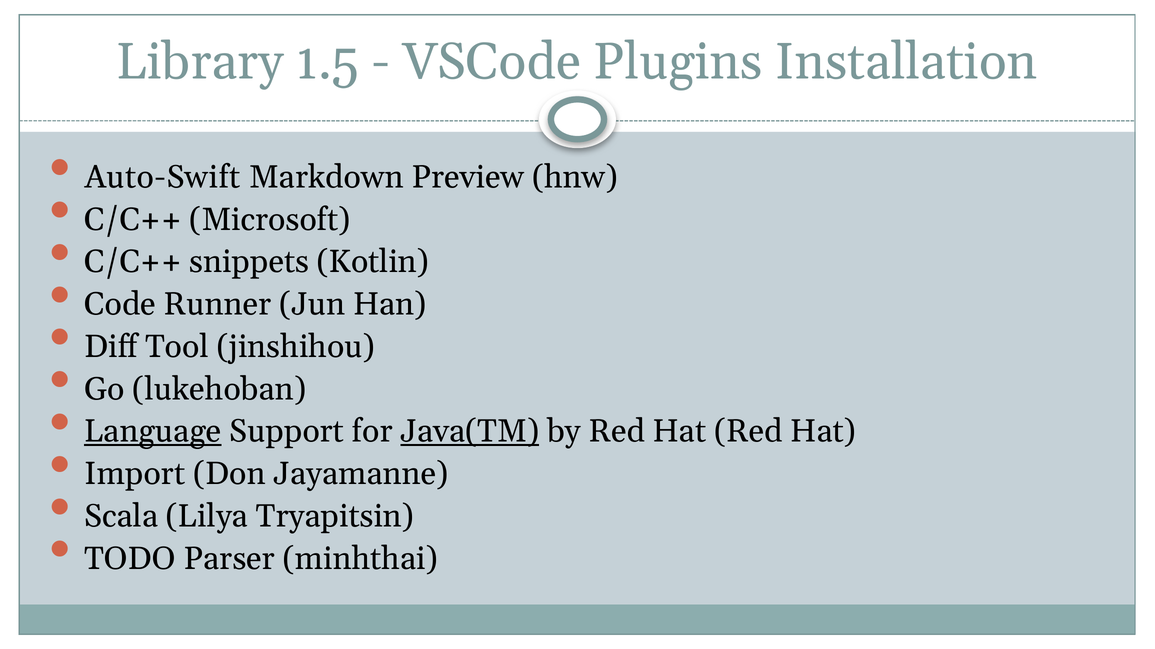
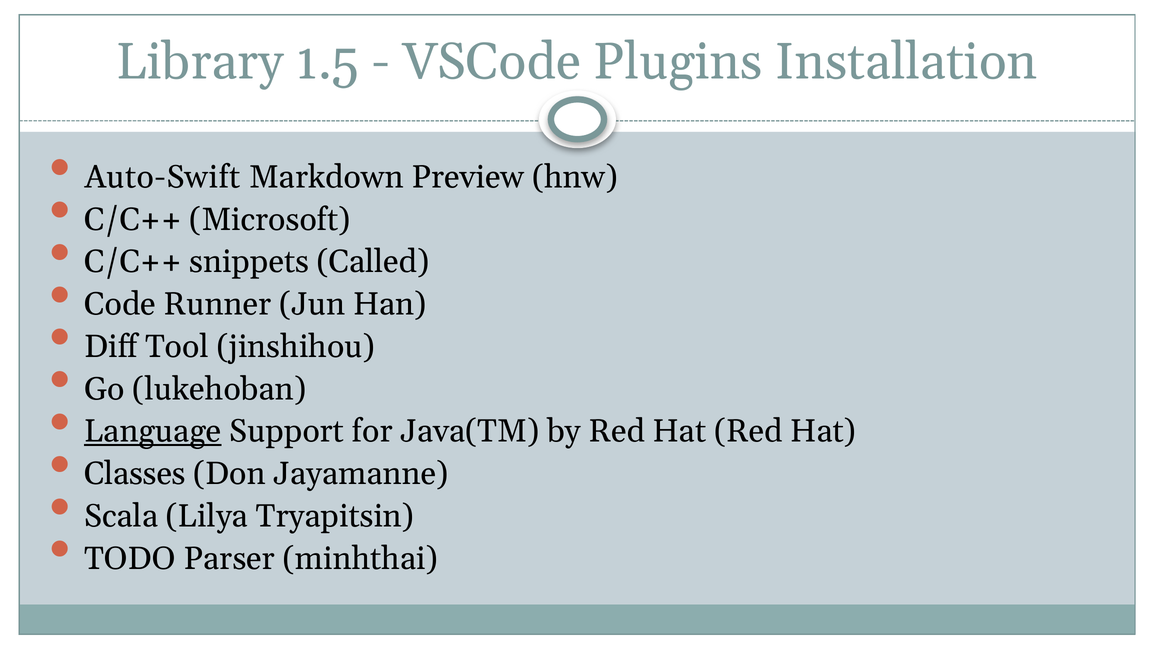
Kotlin: Kotlin -> Called (373, 262)
Java(TM underline: present -> none (470, 432)
Import: Import -> Classes (135, 474)
